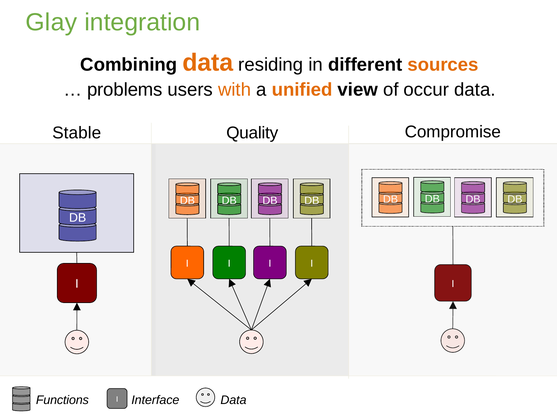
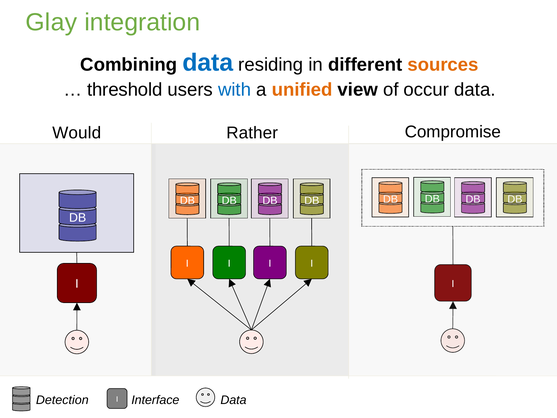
data colour: orange -> blue (208, 63)
problems: problems -> threshold (125, 90)
with colour: orange -> blue (235, 90)
Stable: Stable -> Would (77, 133)
Quality: Quality -> Rather (252, 133)
Functions: Functions -> Detection (62, 400)
